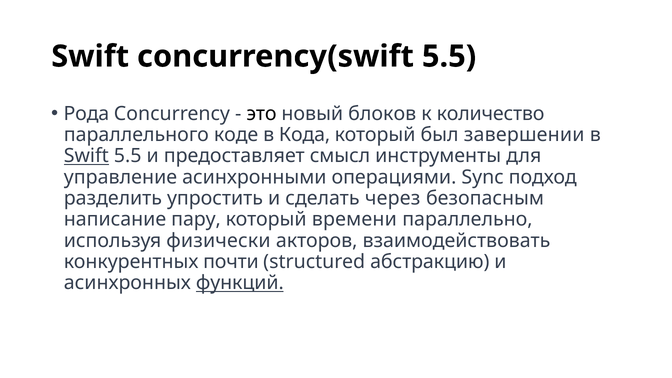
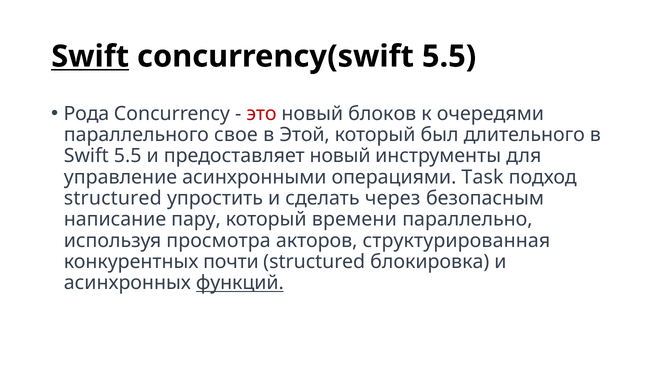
Swift underline: none -> present (90, 56)
это colour: black -> red (262, 114)
количество: количество -> очередями (490, 114)
коде: коде -> свое (236, 135)
Кода: Кода -> Этой (305, 135)
завершении: завершении -> длительного (524, 135)
Swift underline: present -> none (86, 156)
предоставляет смысл: смысл -> новый (340, 156)
Sync: Sync -> Task (482, 177)
разделить: разделить -> structured (113, 198)
физически: физически -> просмотра (219, 241)
взаимодействовать: взаимодействовать -> структурированная (456, 241)
абстракцию: абстракцию -> блокировка (430, 262)
